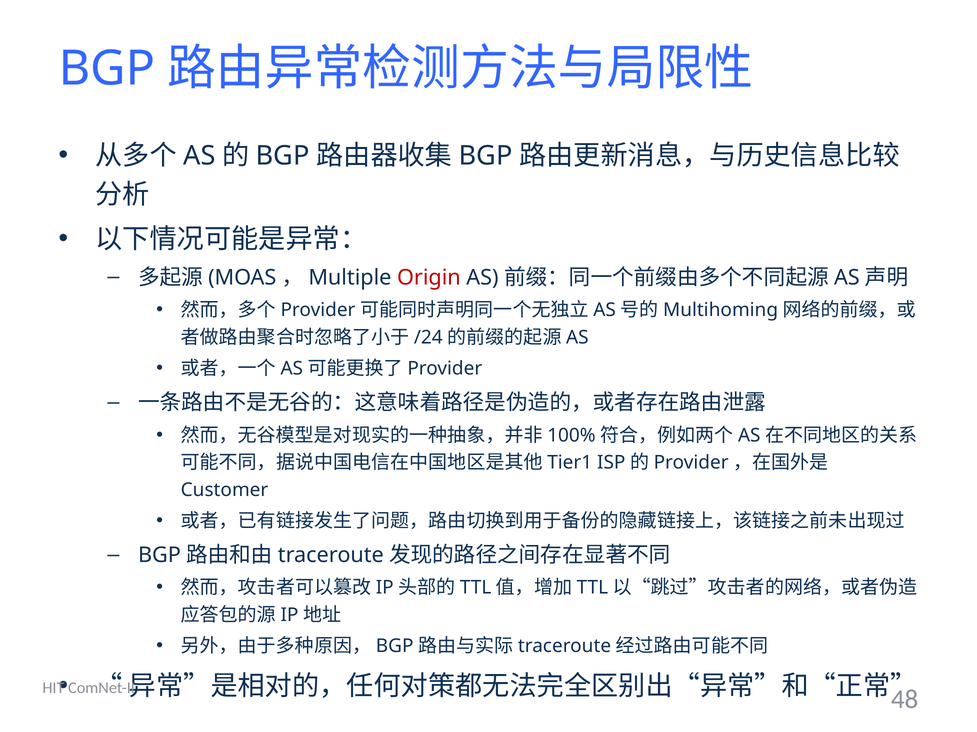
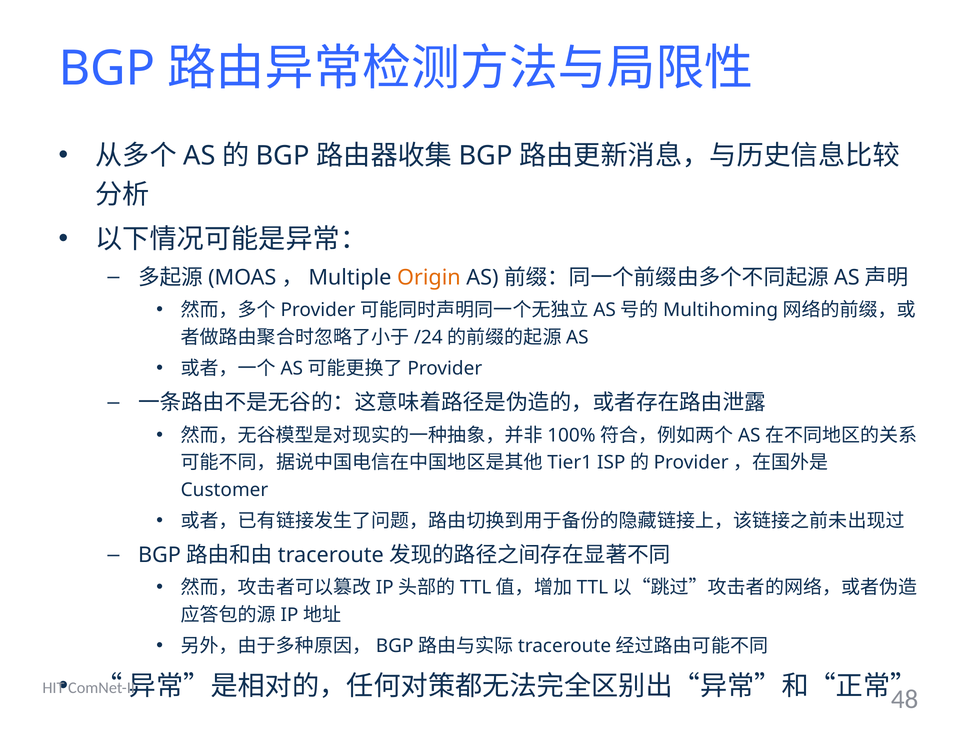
Origin colour: red -> orange (429, 278)
